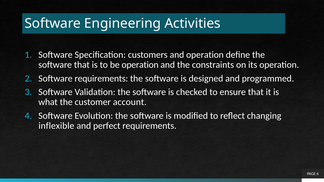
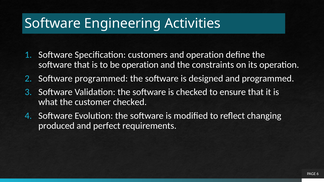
Software requirements: requirements -> programmed (101, 79)
customer account: account -> checked (130, 102)
inflexible: inflexible -> produced (56, 126)
